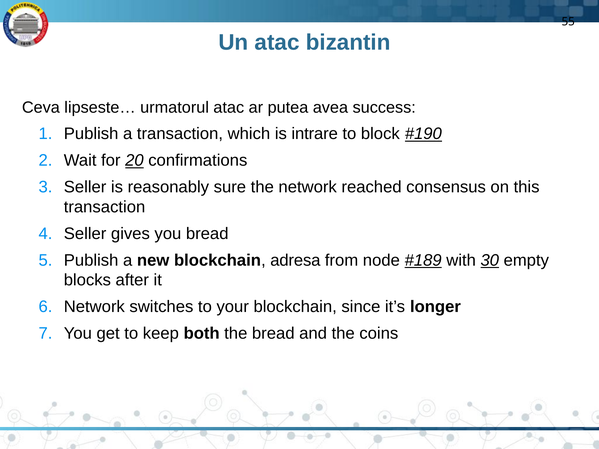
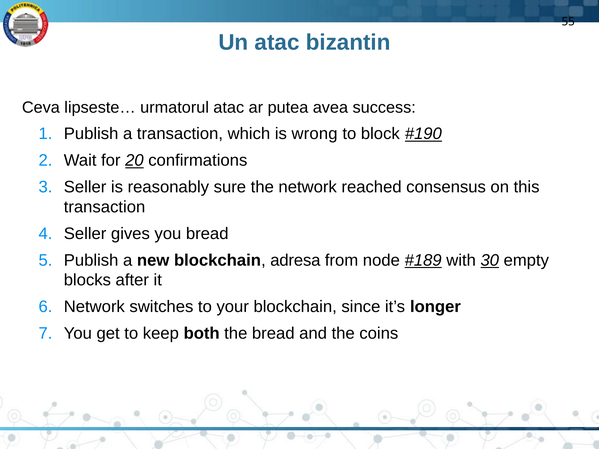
intrare: intrare -> wrong (315, 134)
